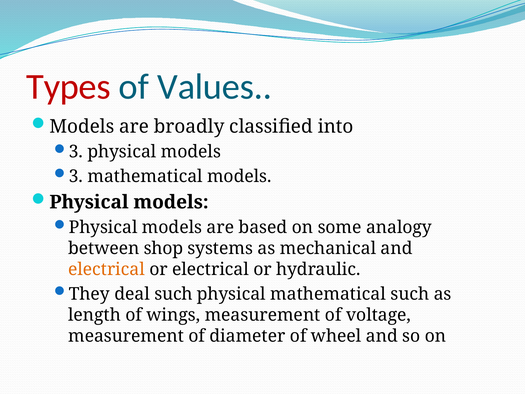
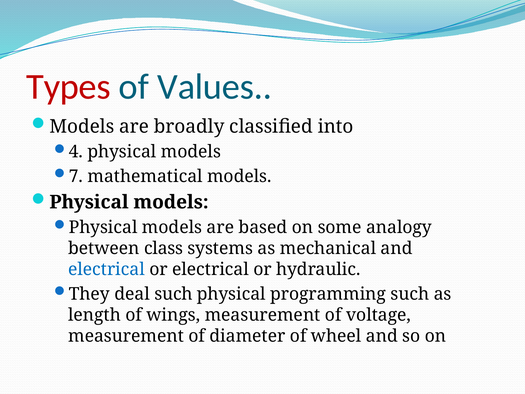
3: 3 -> 4 (76, 152)
3: 3 -> 7 (76, 176)
shop: shop -> class (164, 248)
electrical colour: orange -> blue (106, 269)
physical mathematical: mathematical -> programming (328, 294)
